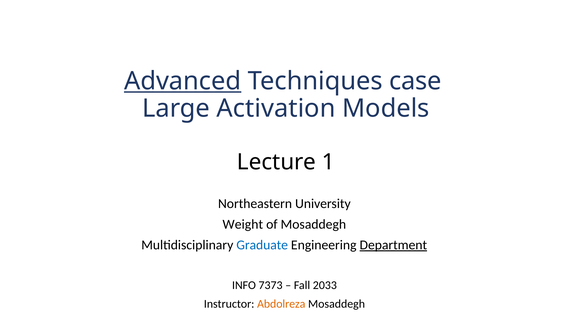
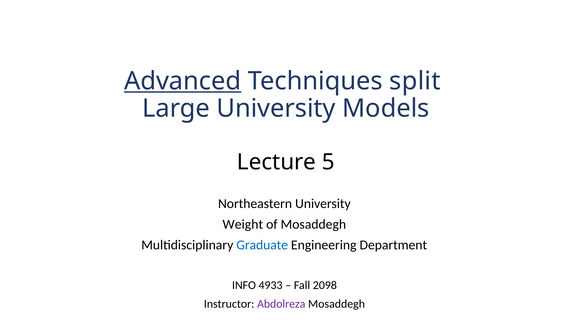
case: case -> split (415, 81)
Large Activation: Activation -> University (276, 109)
1: 1 -> 5 (328, 162)
Department underline: present -> none (393, 245)
7373: 7373 -> 4933 (271, 285)
2033: 2033 -> 2098 (325, 285)
Abdolreza colour: orange -> purple (281, 304)
